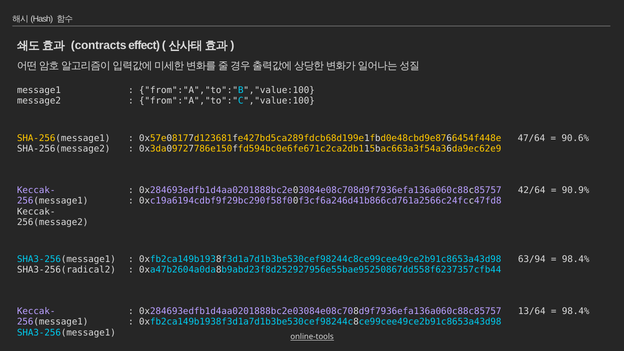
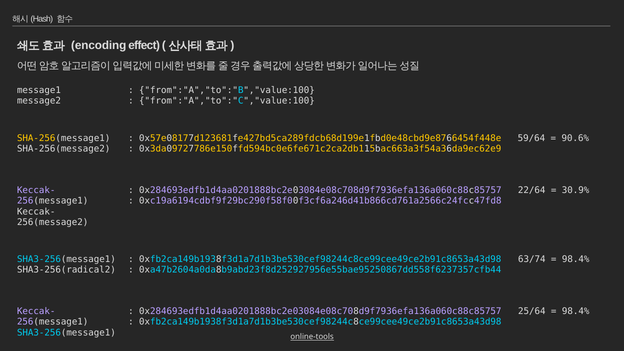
contracts: contracts -> encoding (99, 45)
47/64: 47/64 -> 59/64 (531, 138)
42/64: 42/64 -> 22/64 (532, 190)
90.9%: 90.9% -> 30.9% (576, 190)
63/94: 63/94 -> 63/74 (532, 259)
13/64: 13/64 -> 25/64 (532, 311)
